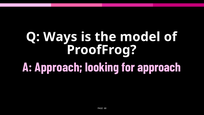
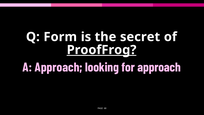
Ways: Ways -> Form (60, 37)
model: model -> secret (140, 37)
ProofFrog underline: none -> present (102, 50)
